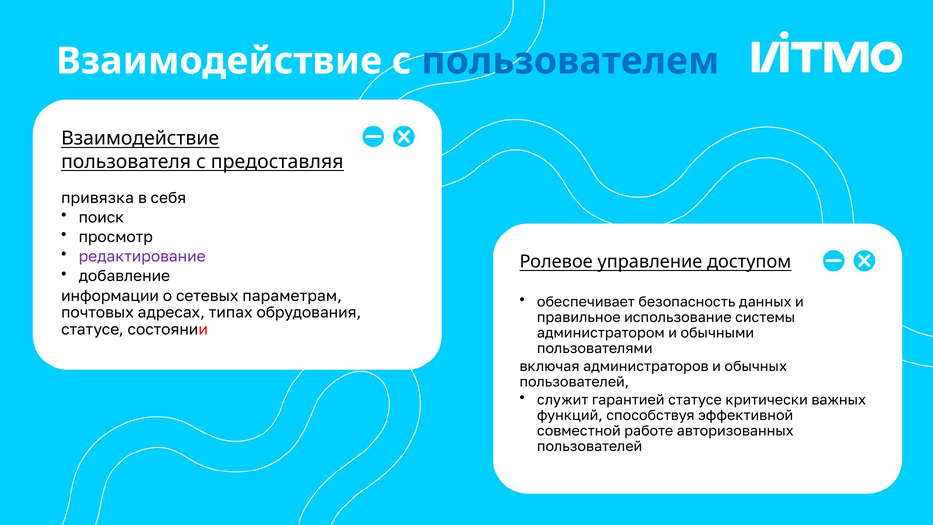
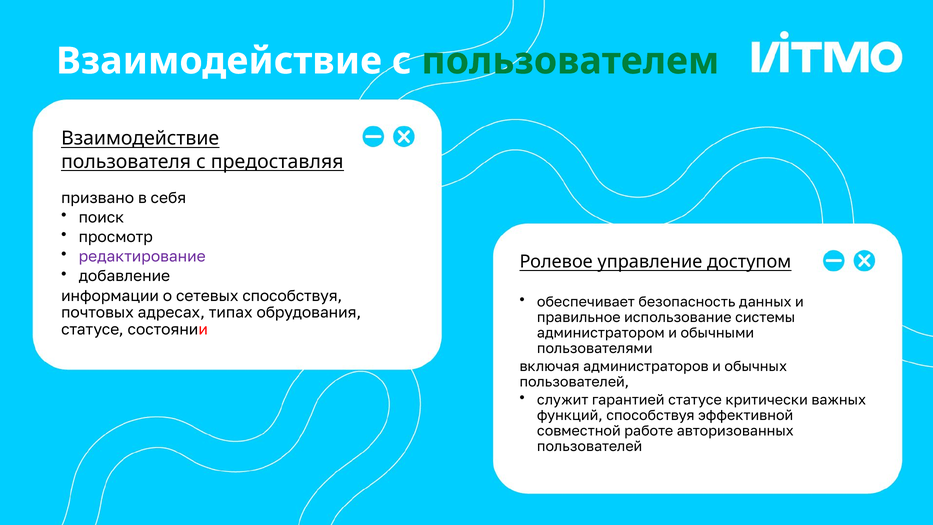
пользователем colour: blue -> green (570, 61)
привязка: привязка -> призвано (98, 198)
сетевых параметрам: параметрам -> способствуя (292, 296)
